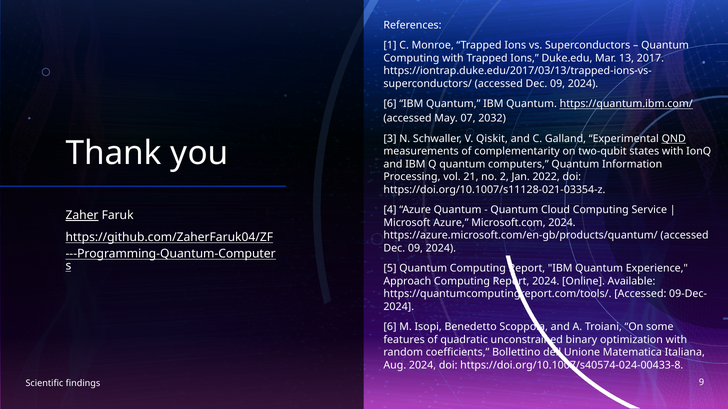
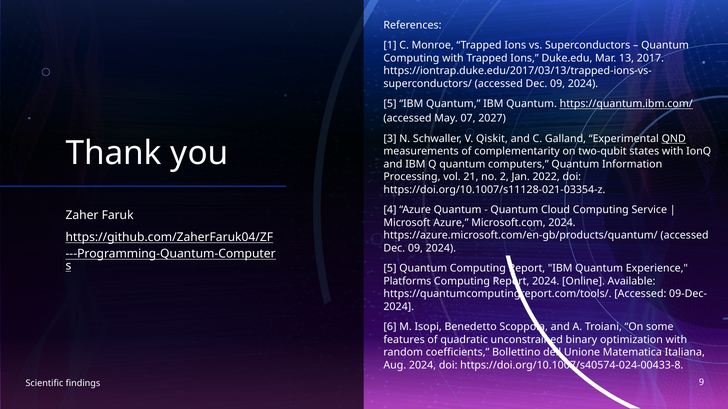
6: 6 -> 5 (390, 104)
2032: 2032 -> 2027 (492, 118)
Zaher underline: present -> none (82, 215)
Approach: Approach -> Platforms (407, 281)
